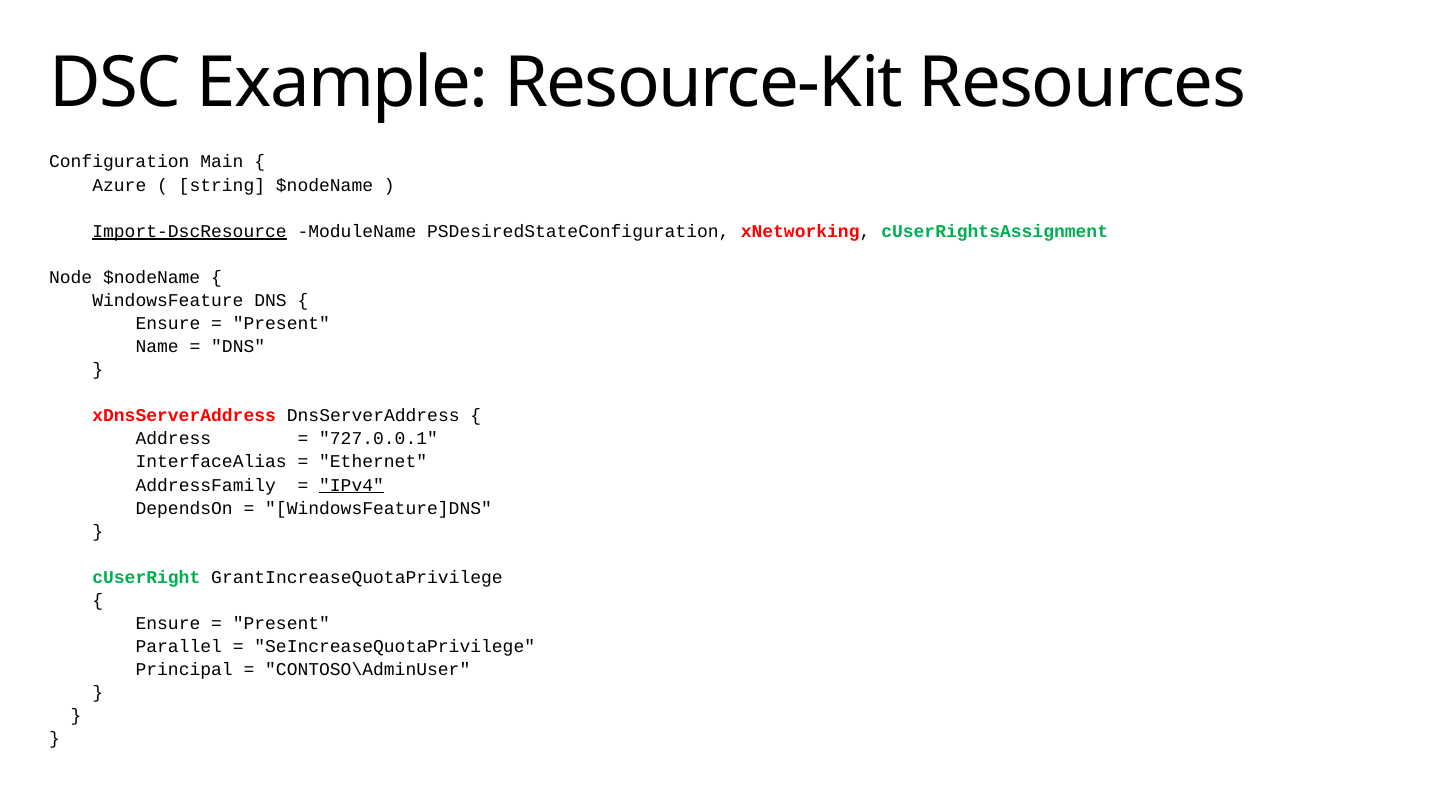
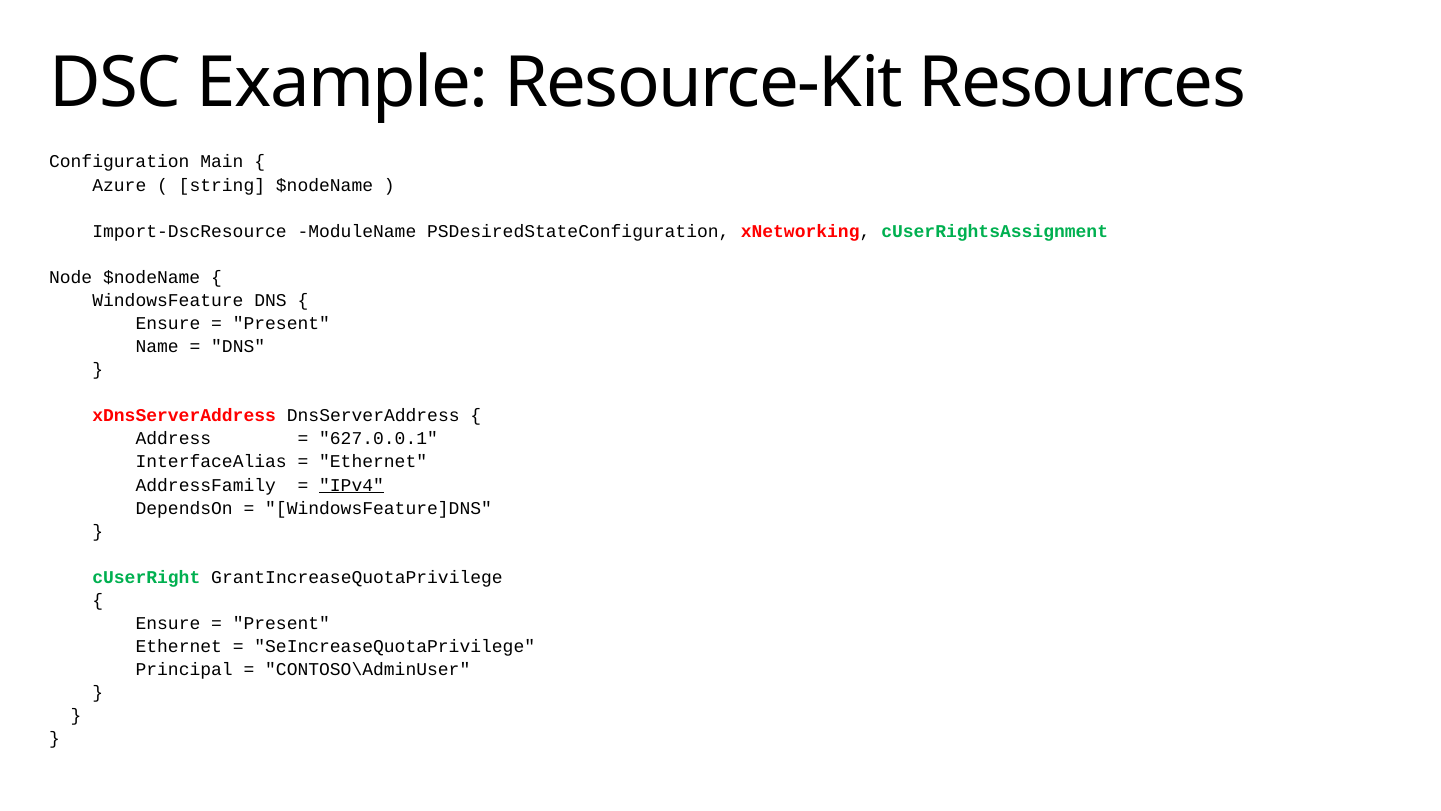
Import-DscResource underline: present -> none (190, 231)
727.0.0.1: 727.0.0.1 -> 627.0.0.1 (379, 439)
Parallel: Parallel -> Ethernet (179, 646)
